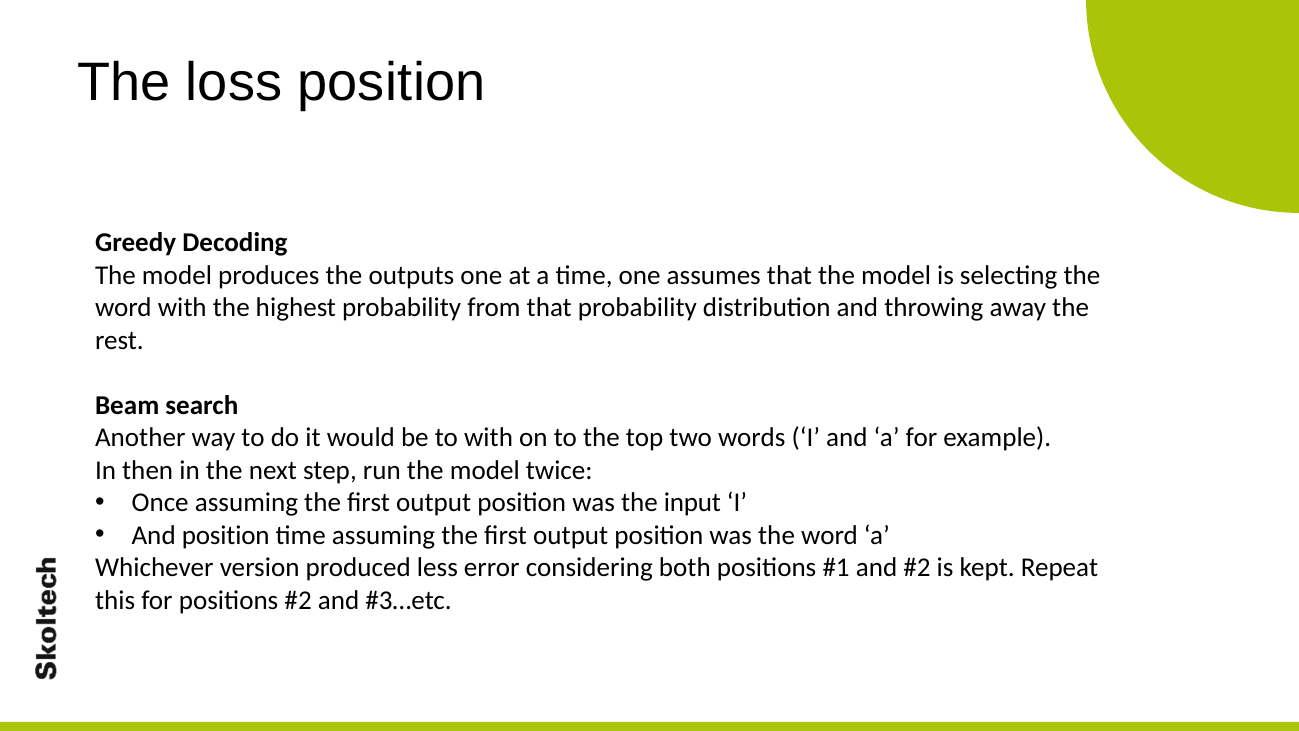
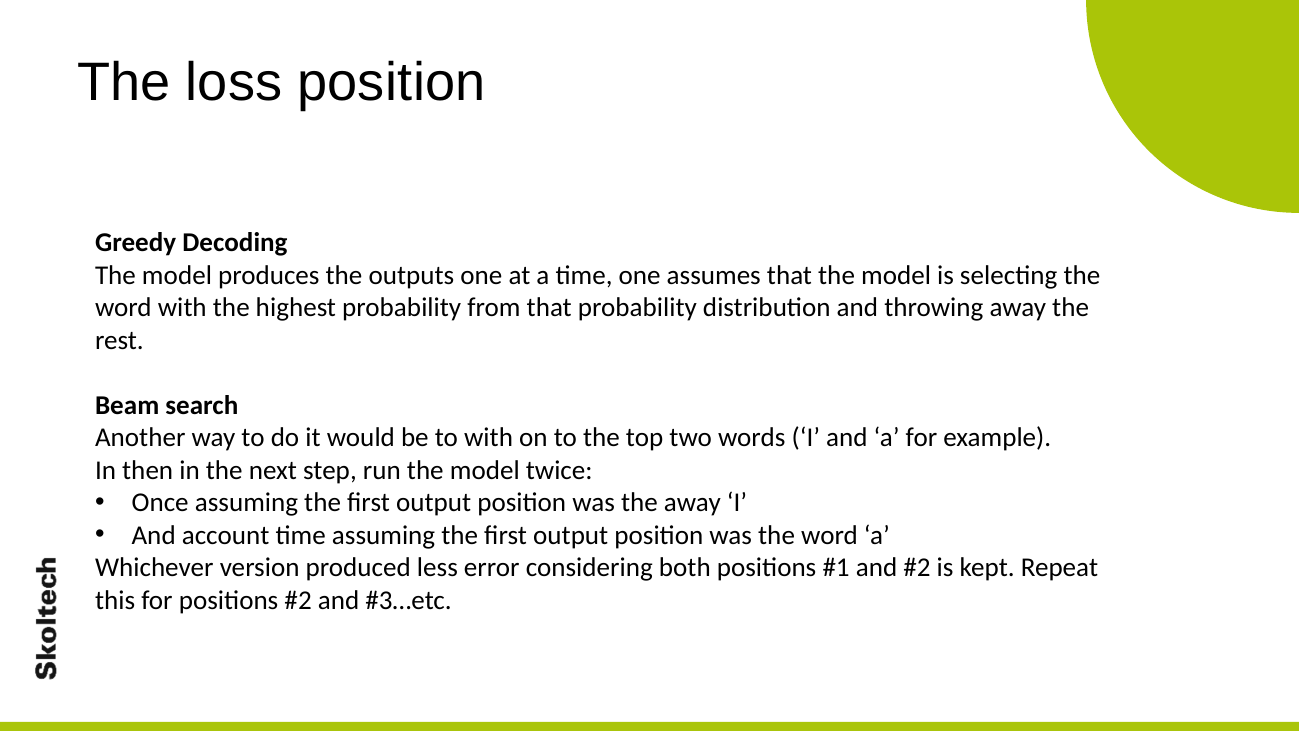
the input: input -> away (692, 503)
And position: position -> account (226, 535)
